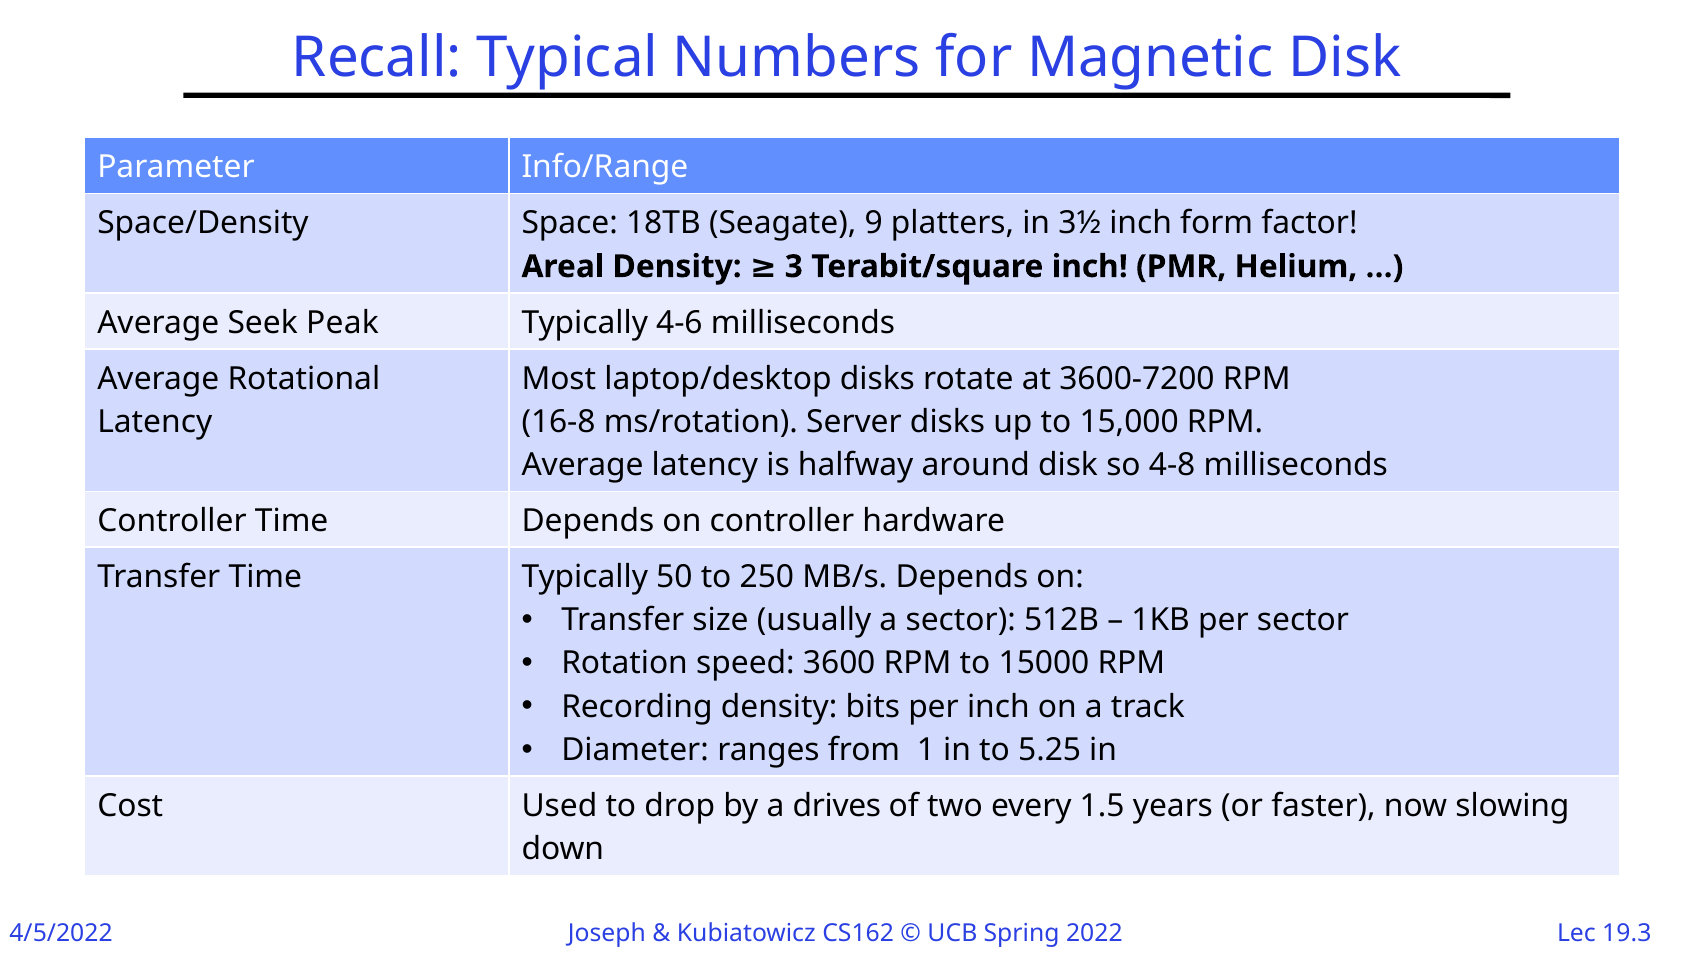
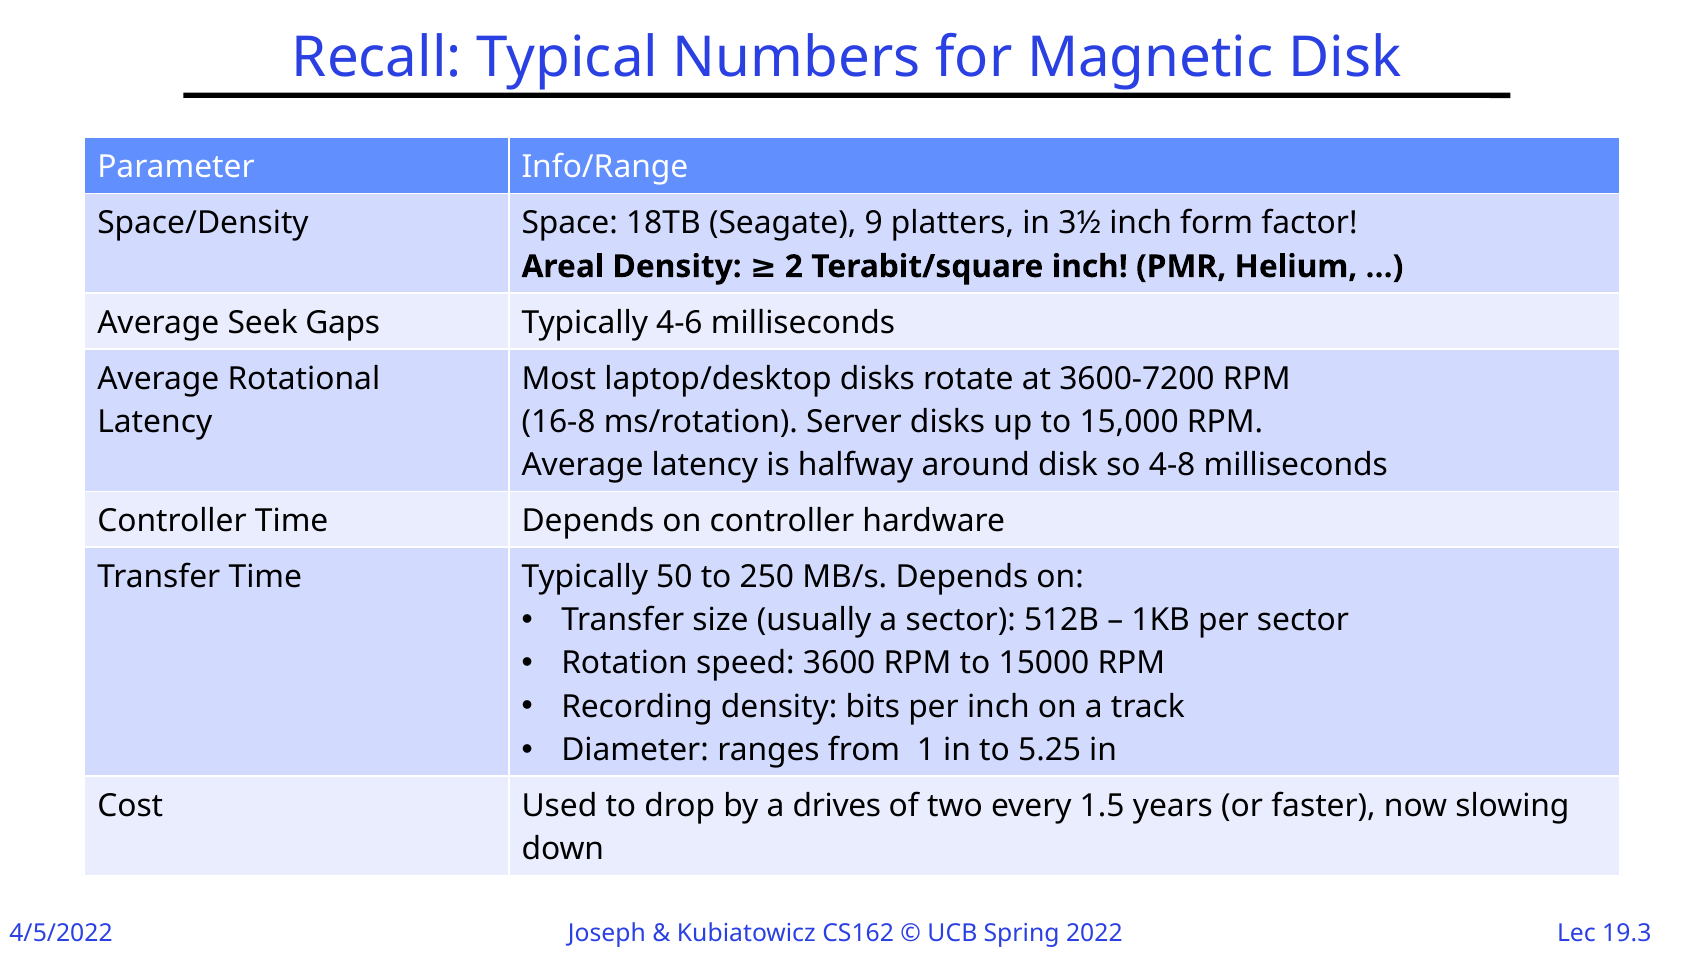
3: 3 -> 2 (794, 267)
Peak: Peak -> Gaps (343, 323)
